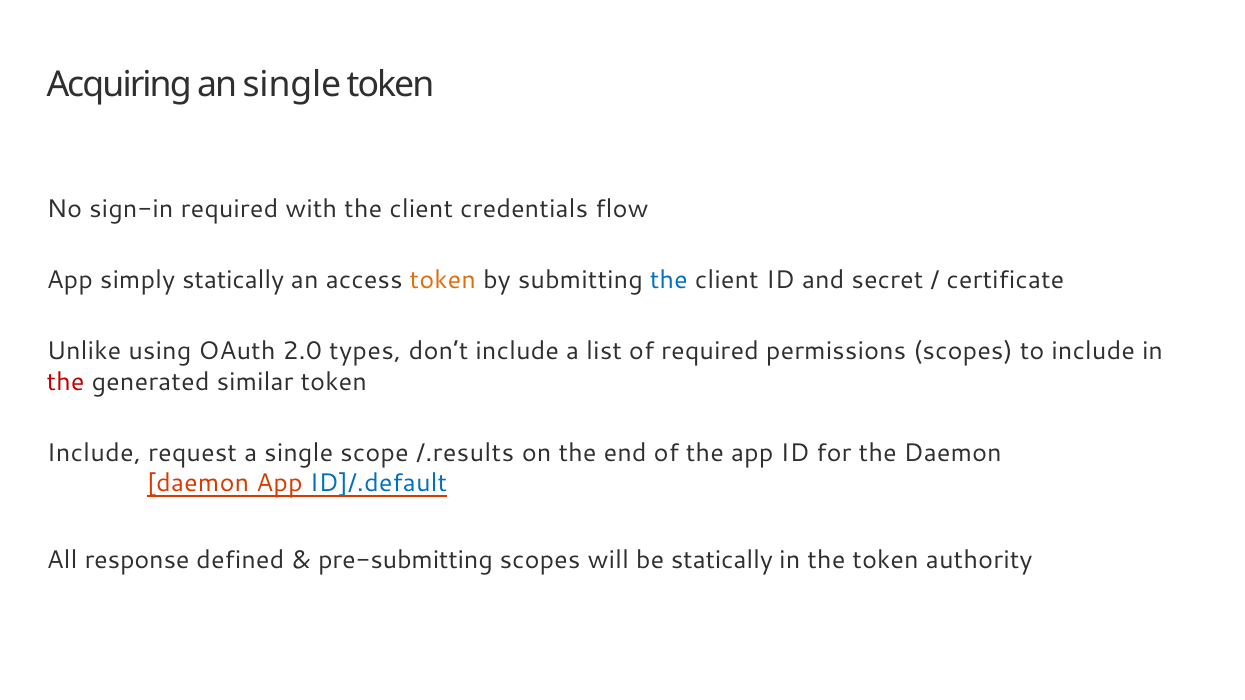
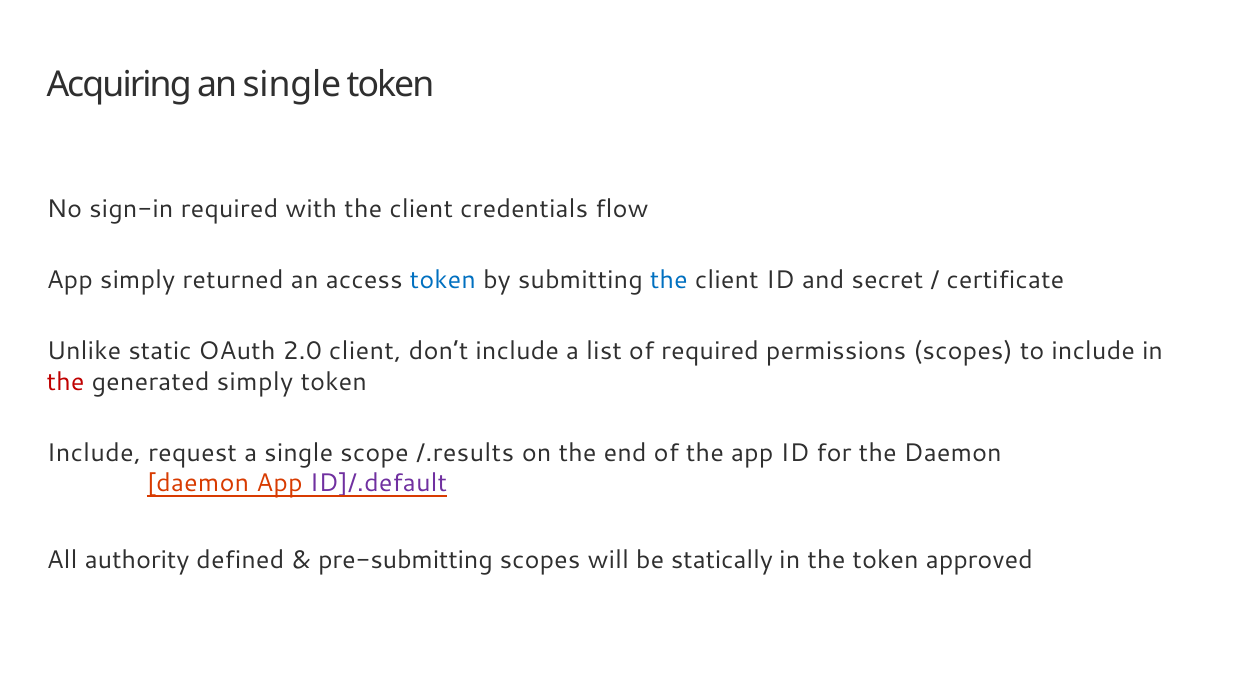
simply statically: statically -> returned (233, 280)
token colour: orange -> blue (443, 280)
using: using -> static (160, 352)
2.0 types: types -> client (365, 352)
generated similar: similar -> simply (255, 382)
ID]/.default colour: blue -> purple (378, 483)
response: response -> authority (137, 560)
authority: authority -> approved (979, 560)
